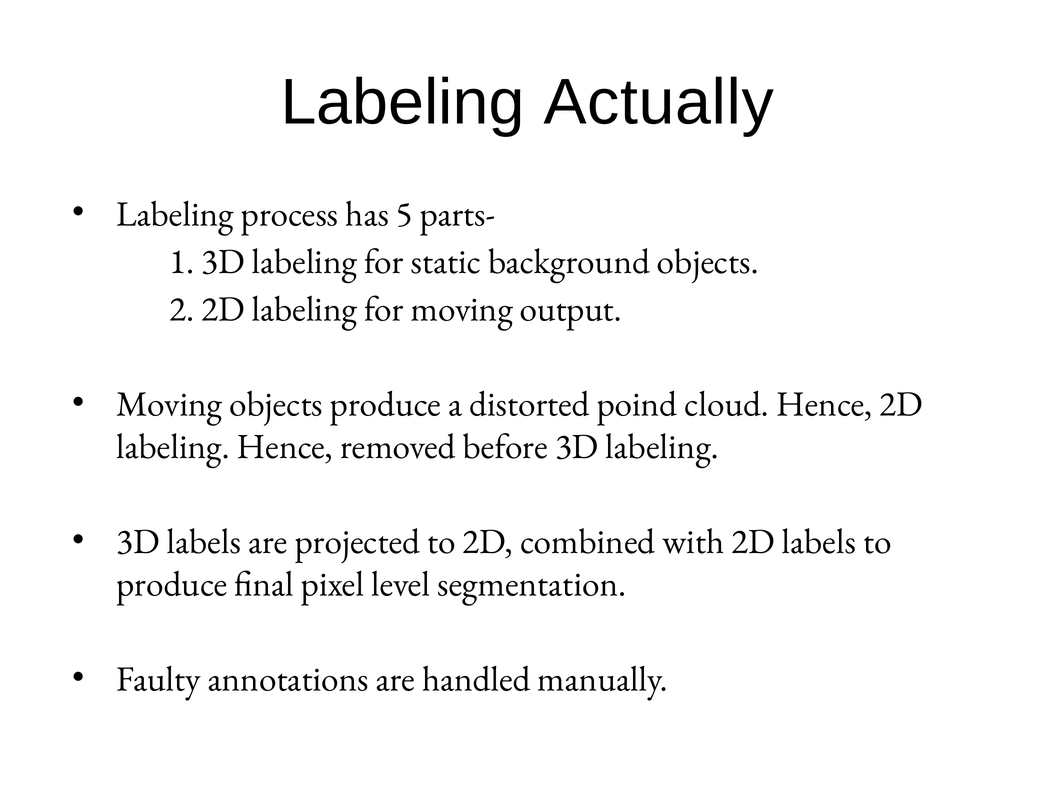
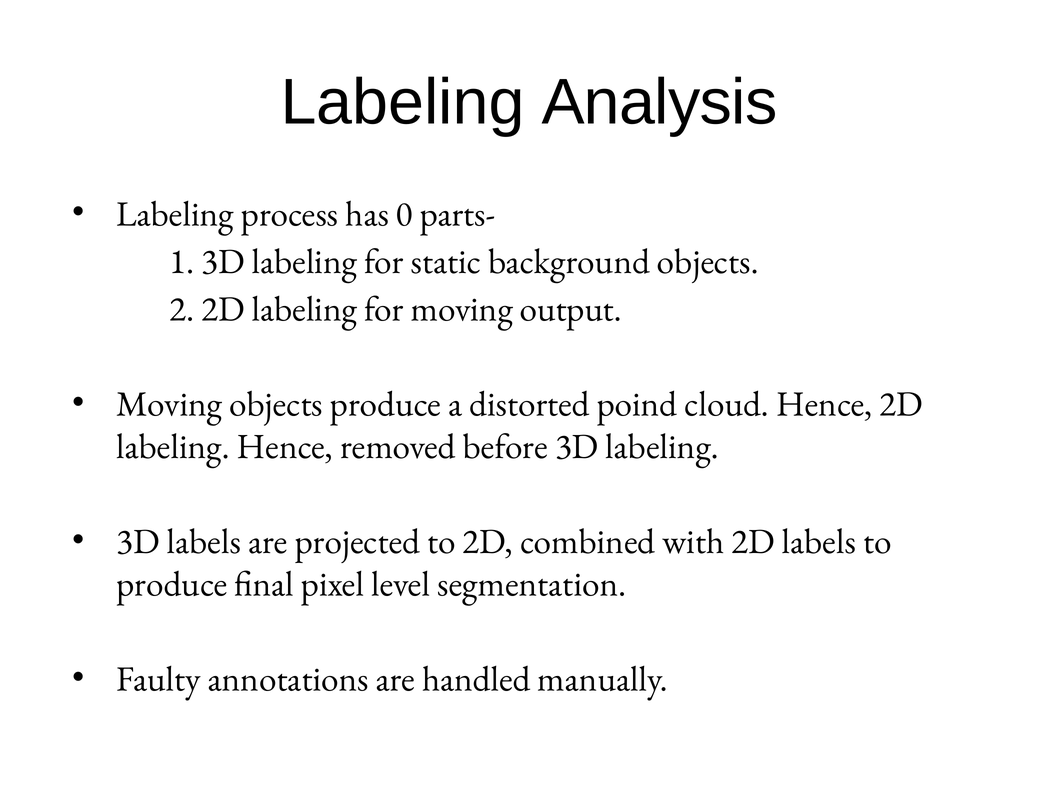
Actually: Actually -> Analysis (660, 102)
5: 5 -> 0 (404, 214)
